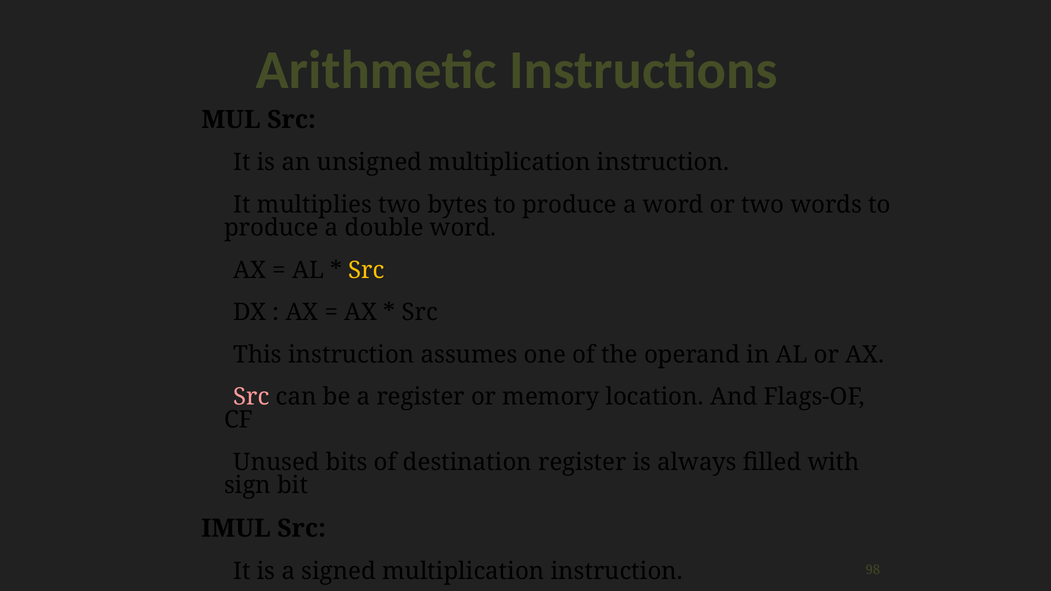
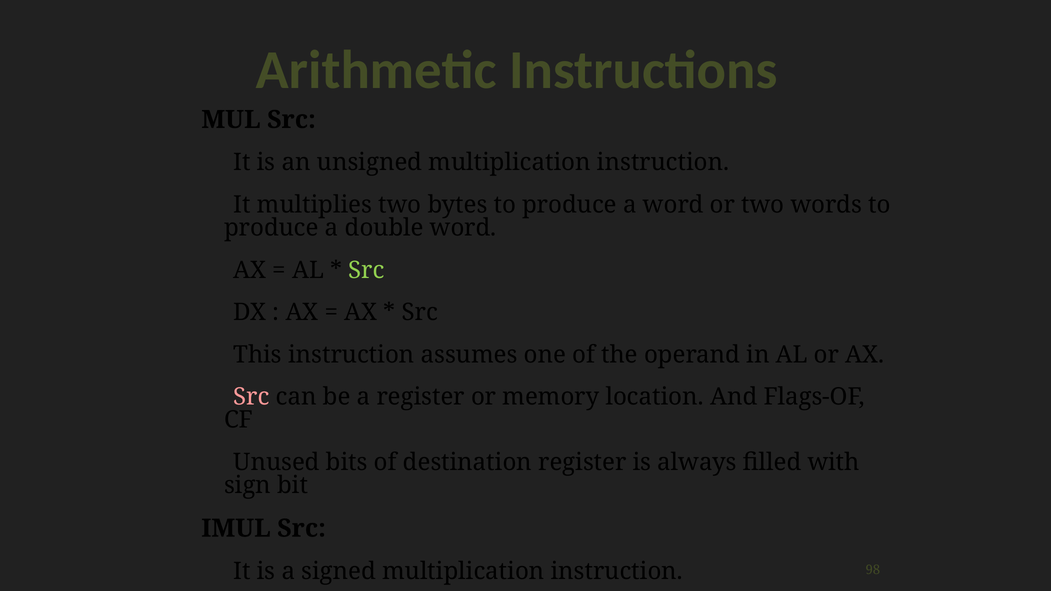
Src colour: yellow -> light green (367, 270)
